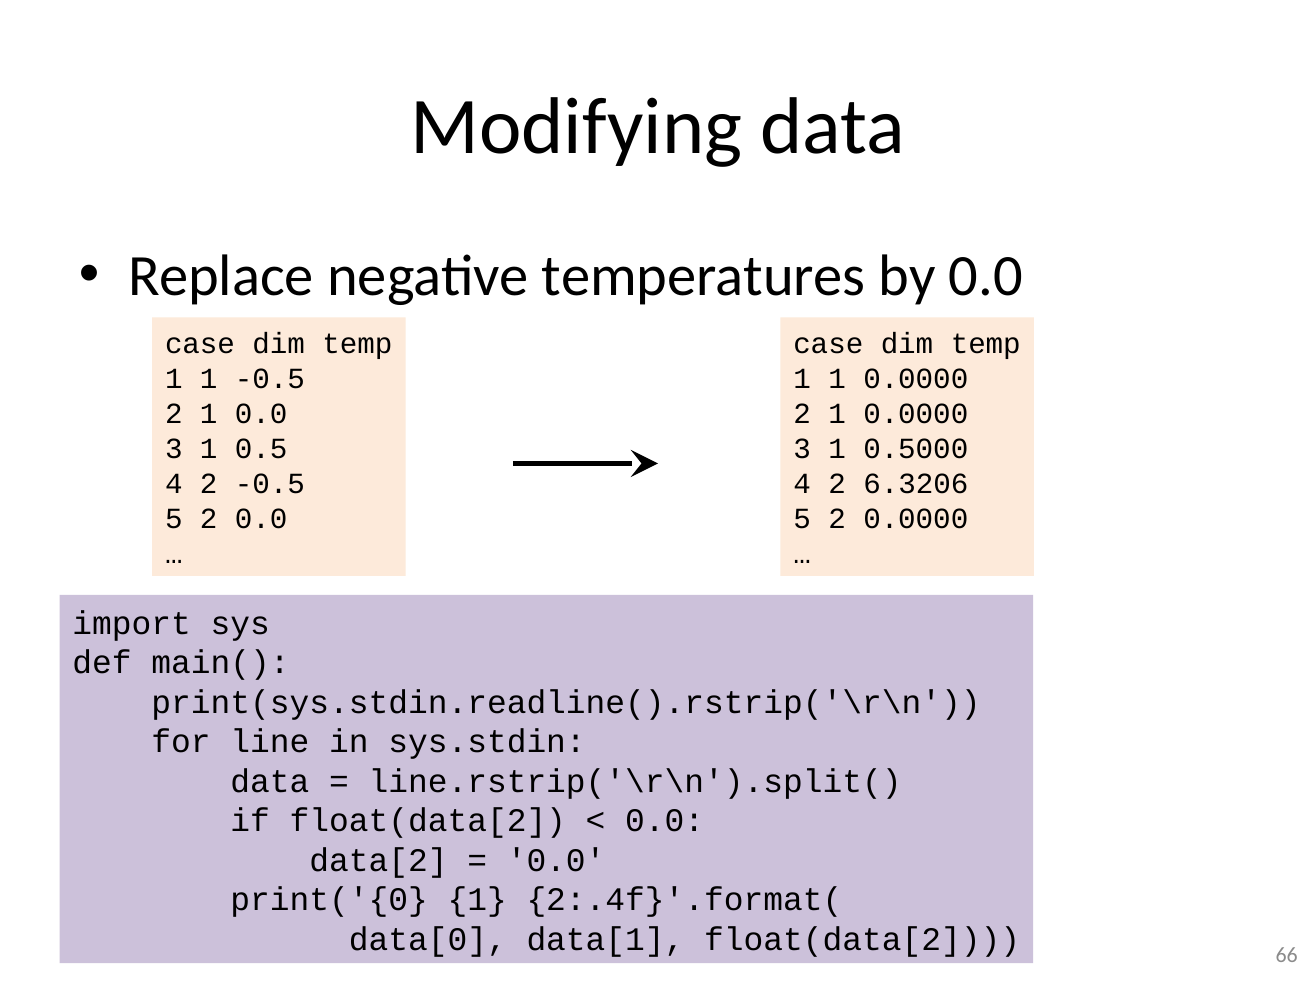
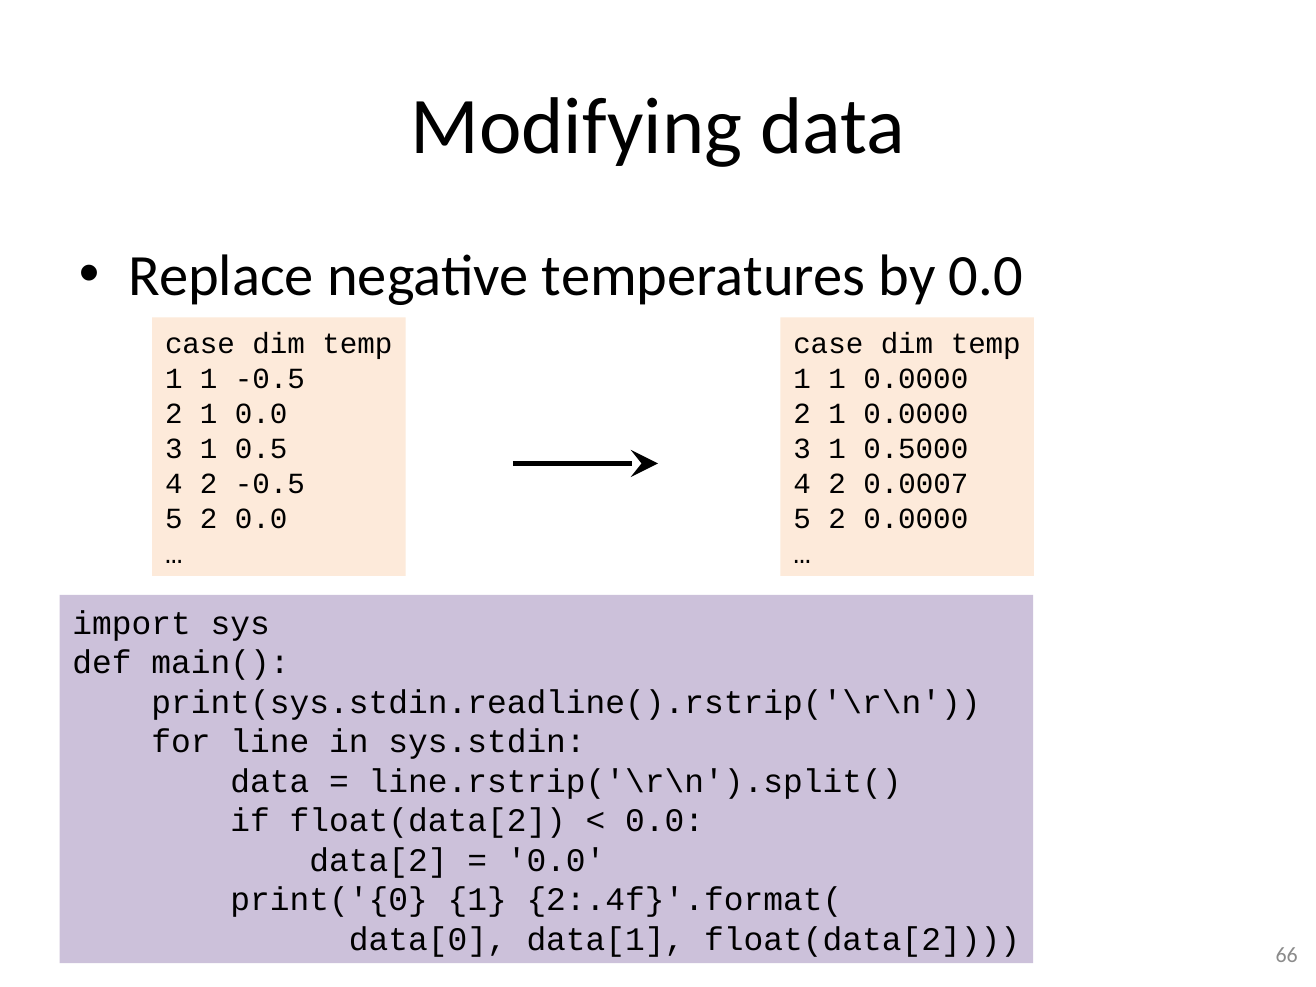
6.3206: 6.3206 -> 0.0007 (916, 484)
